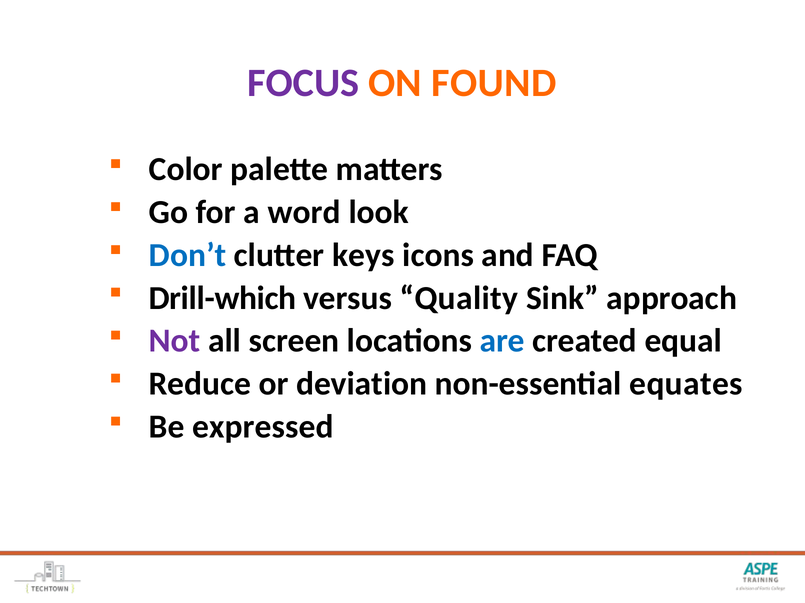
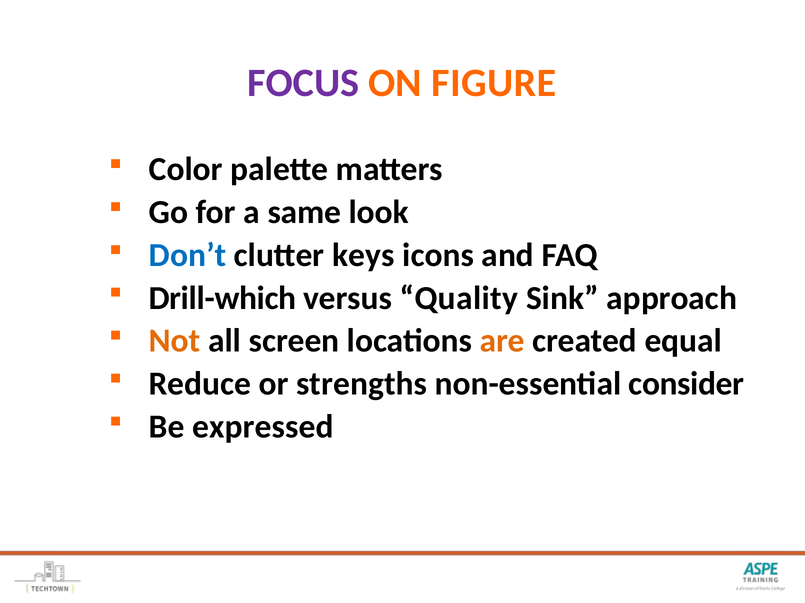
FOUND: FOUND -> FIGURE (494, 83)
word: word -> same (304, 212)
Not colour: purple -> orange (175, 341)
are colour: blue -> orange (502, 341)
deviation: deviation -> strengths (362, 384)
equates: equates -> consider (686, 384)
